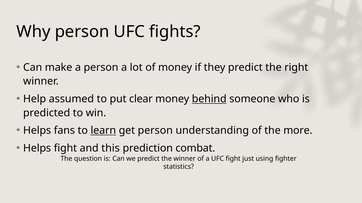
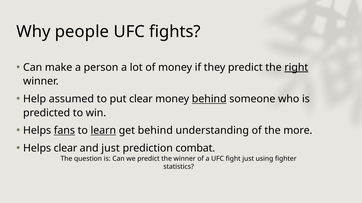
Why person: person -> people (82, 32)
right underline: none -> present (296, 68)
fans underline: none -> present (64, 131)
get person: person -> behind (155, 131)
Helps fight: fight -> clear (65, 149)
and this: this -> just (111, 149)
